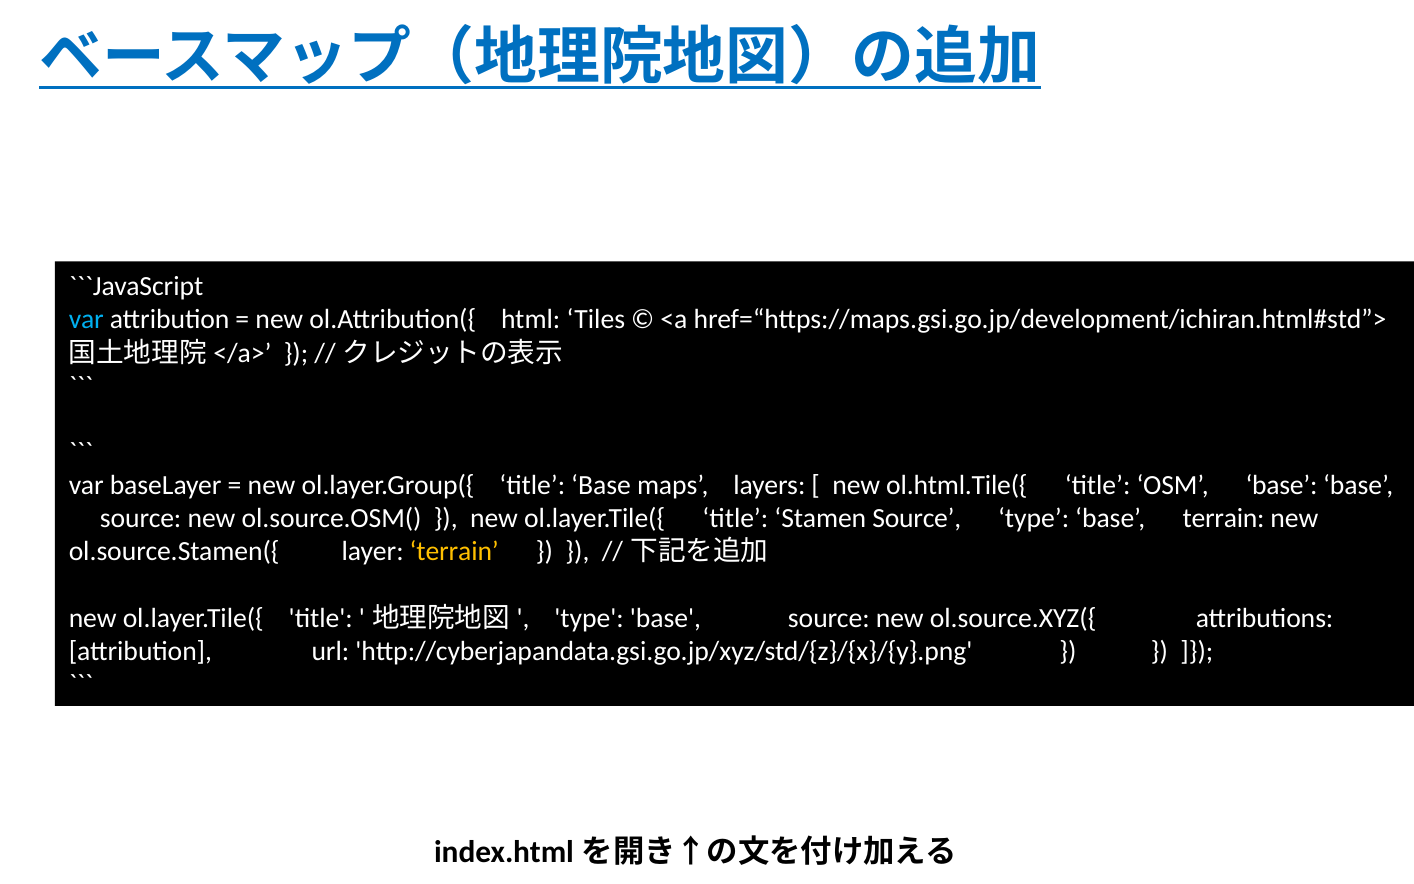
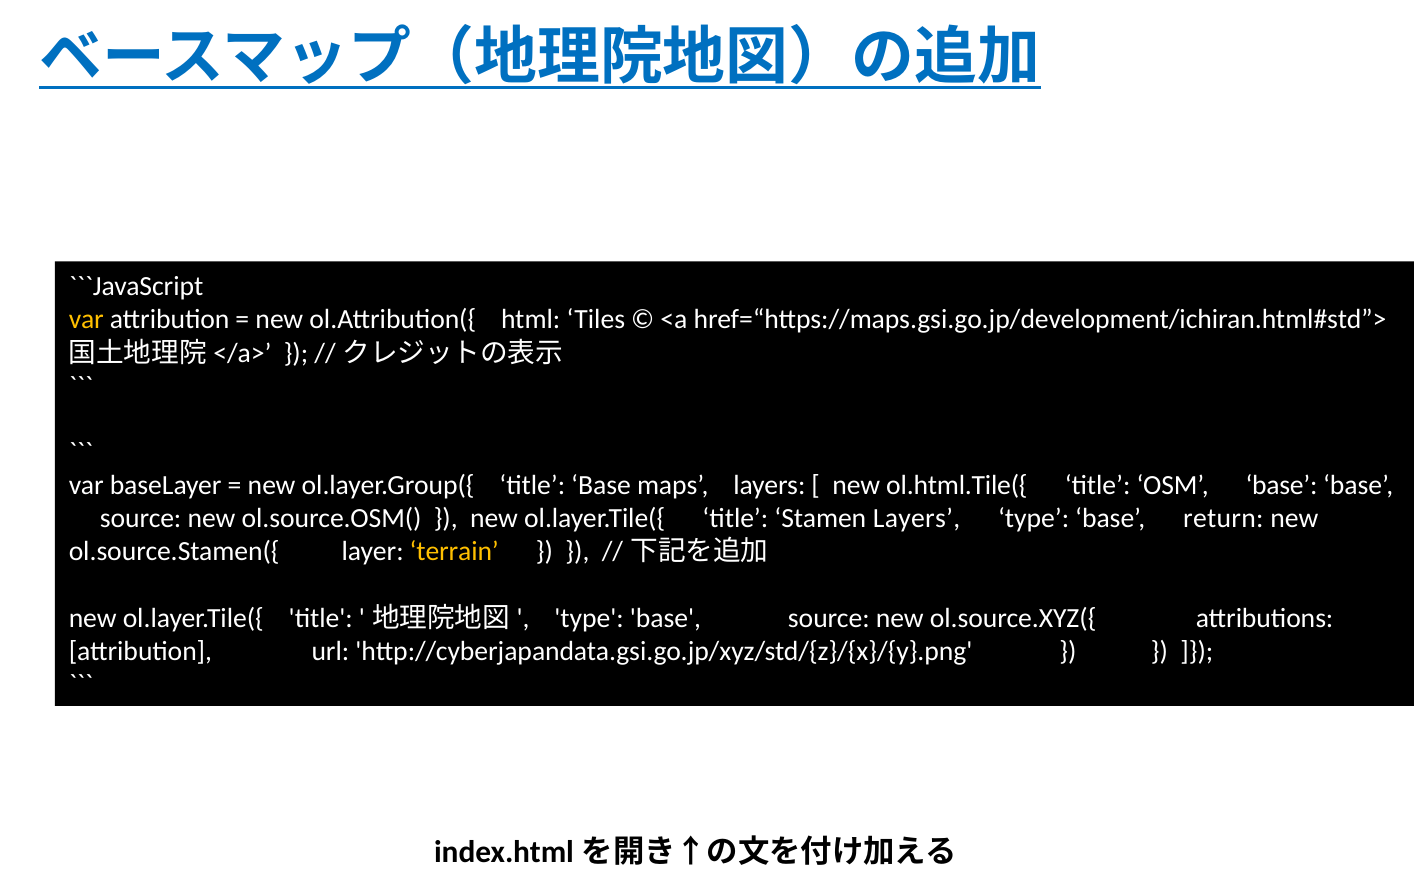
var colour: light blue -> yellow (86, 320)
Stamen Source: Source -> Layers (917, 519)
base terrain: terrain -> return (1223, 519)
